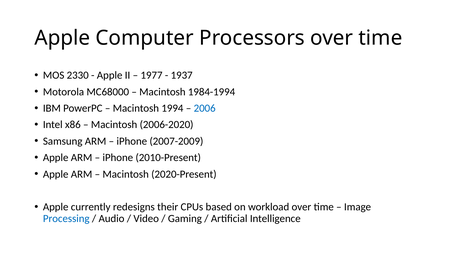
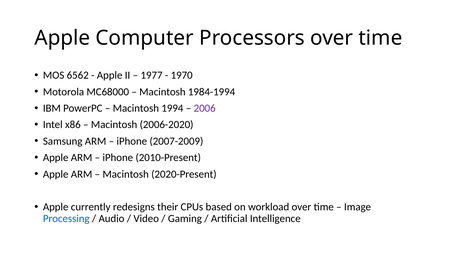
2330: 2330 -> 6562 (78, 75)
1937: 1937 -> 1970 (182, 75)
2006 colour: blue -> purple (205, 108)
